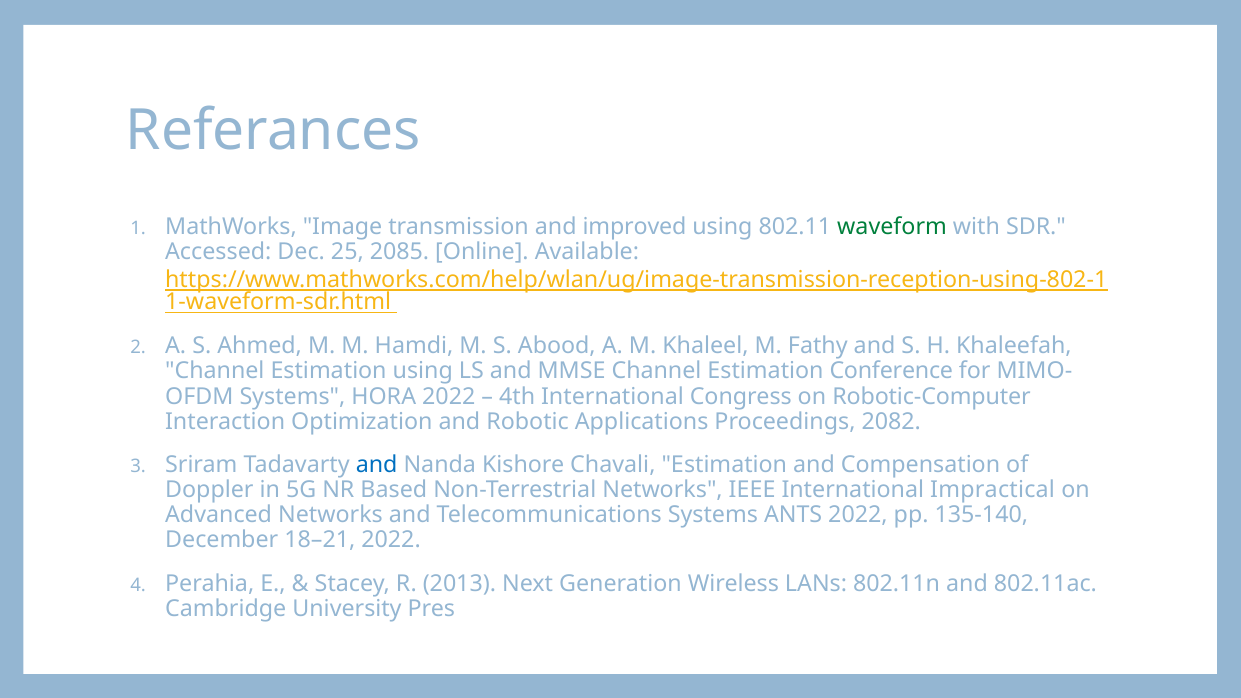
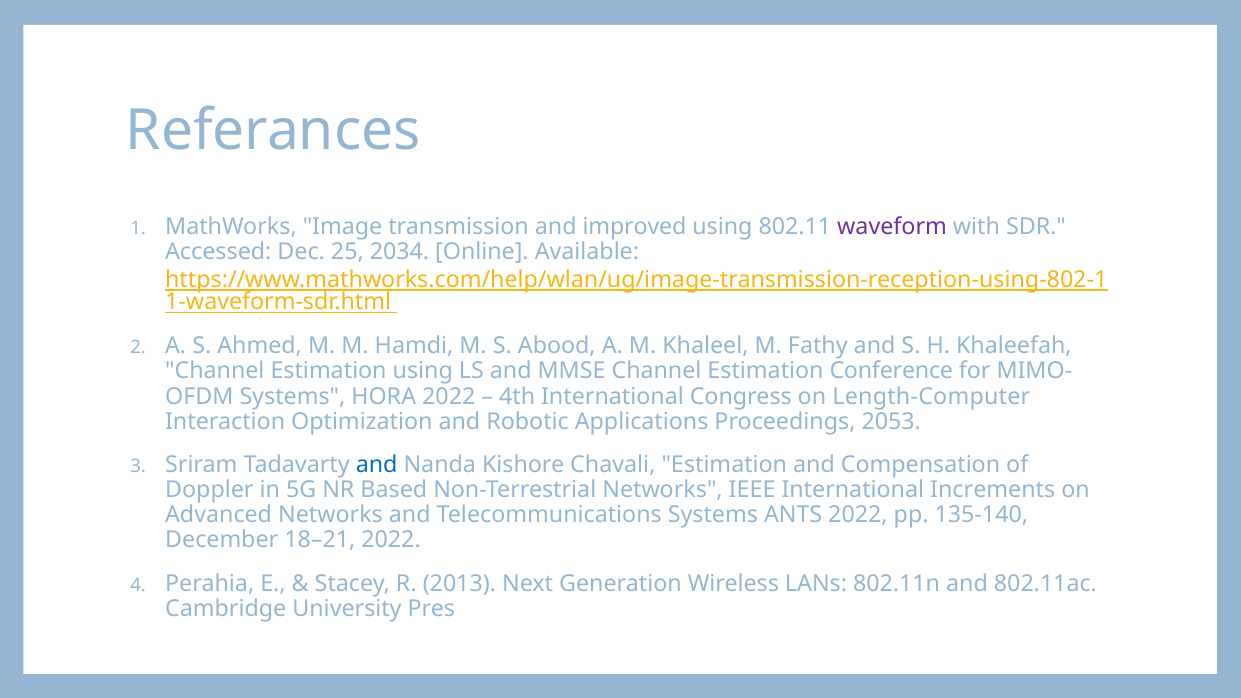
waveform colour: green -> purple (892, 227)
2085: 2085 -> 2034 (400, 252)
Robotic-Computer: Robotic-Computer -> Length-Computer (931, 396)
2082: 2082 -> 2053 (891, 422)
Impractical: Impractical -> Increments (993, 490)
